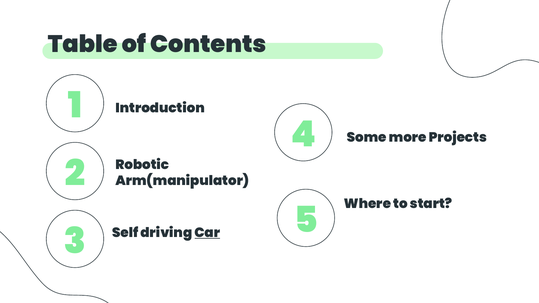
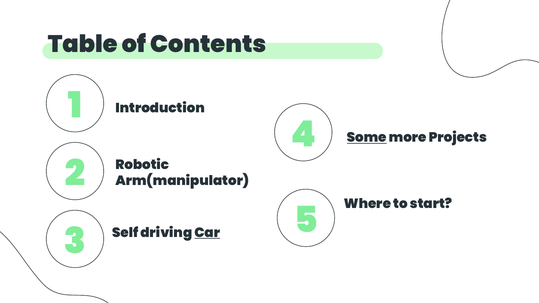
Some underline: none -> present (367, 138)
